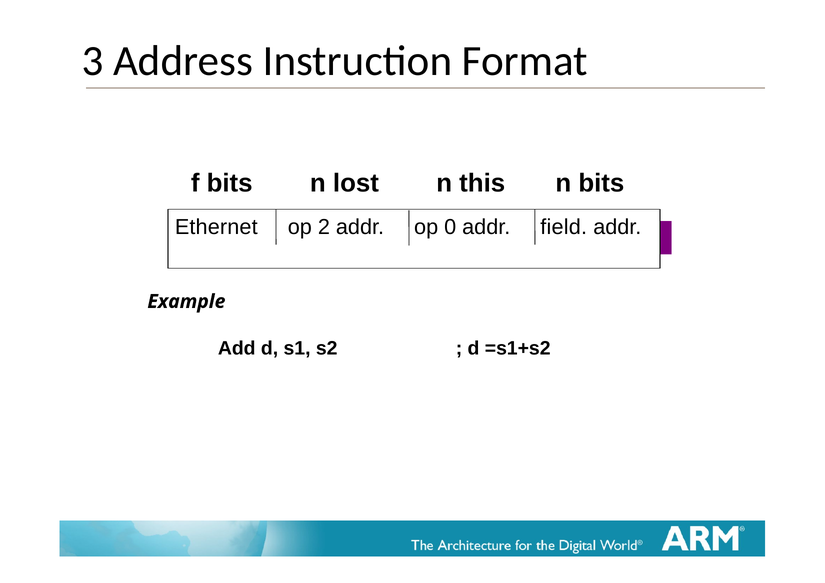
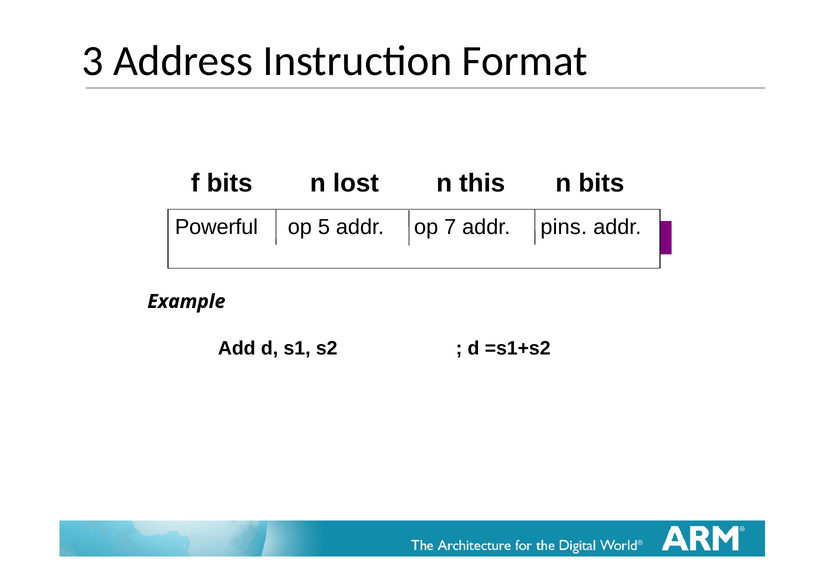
Ethernet: Ethernet -> Powerful (216, 227)
2: 2 -> 5 (324, 227)
0: 0 -> 7 (450, 227)
field: field -> pins (564, 227)
